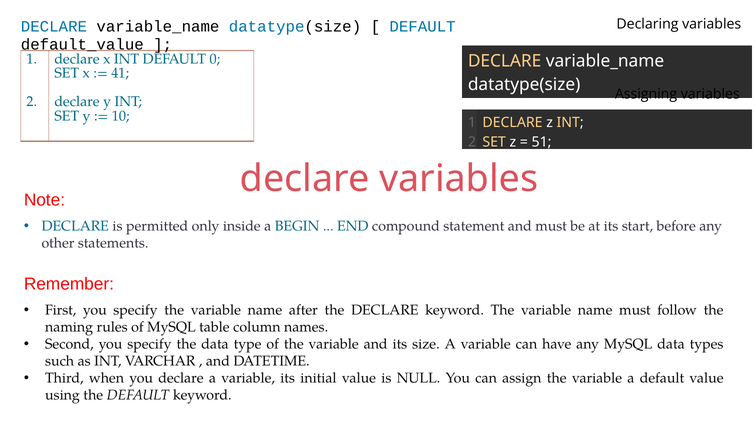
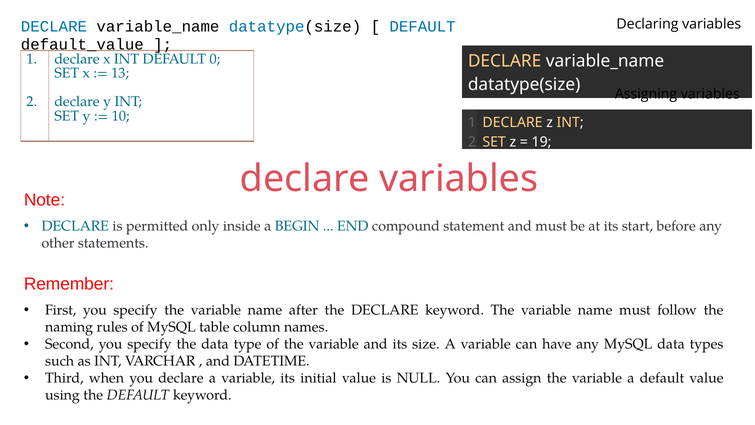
41: 41 -> 13 (120, 73)
51: 51 -> 19 (542, 142)
